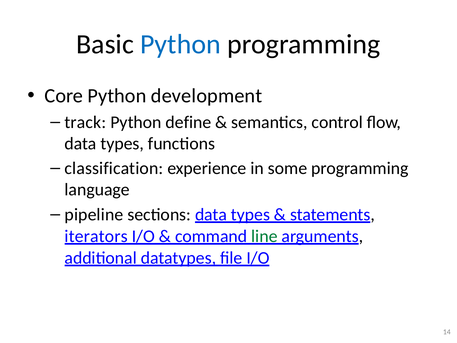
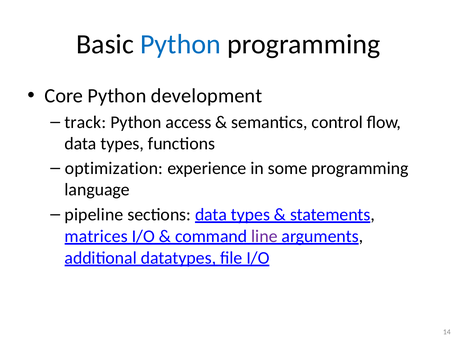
define: define -> access (188, 122)
classification: classification -> optimization (114, 168)
iterators: iterators -> matrices (96, 236)
line colour: green -> purple (264, 236)
